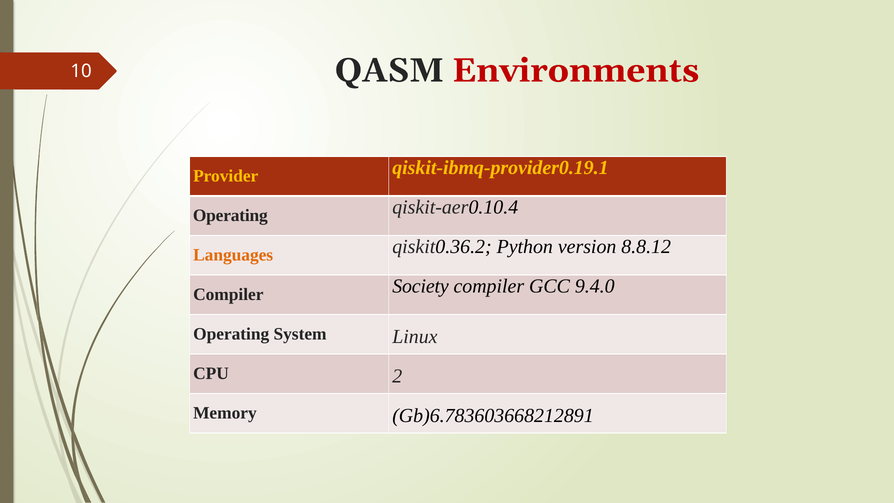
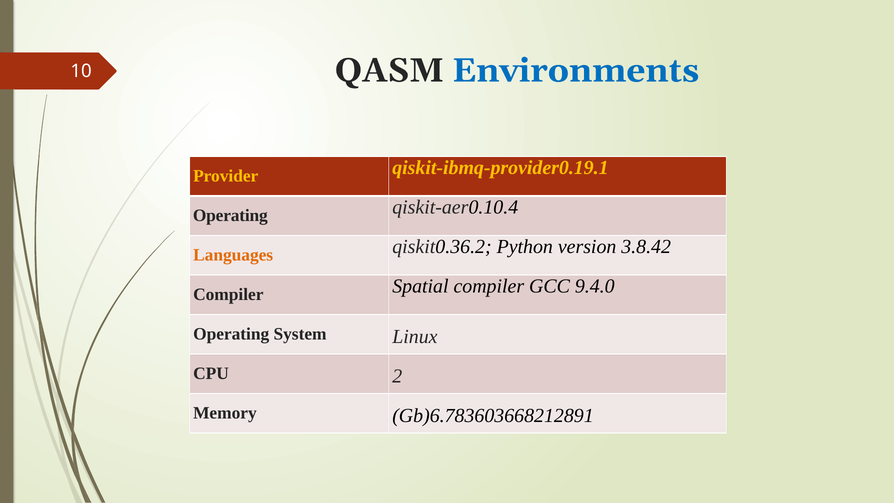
Environments colour: red -> blue (576, 70)
8.8.12: 8.8.12 -> 3.8.42 (646, 247)
Society: Society -> Spatial (420, 286)
